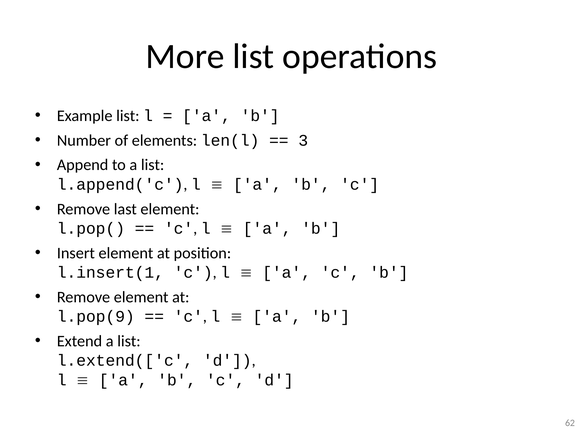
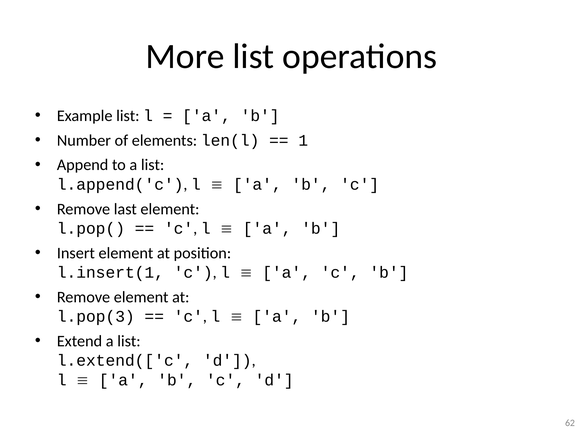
3: 3 -> 1 (303, 140)
l.pop(9: l.pop(9 -> l.pop(3 (96, 317)
